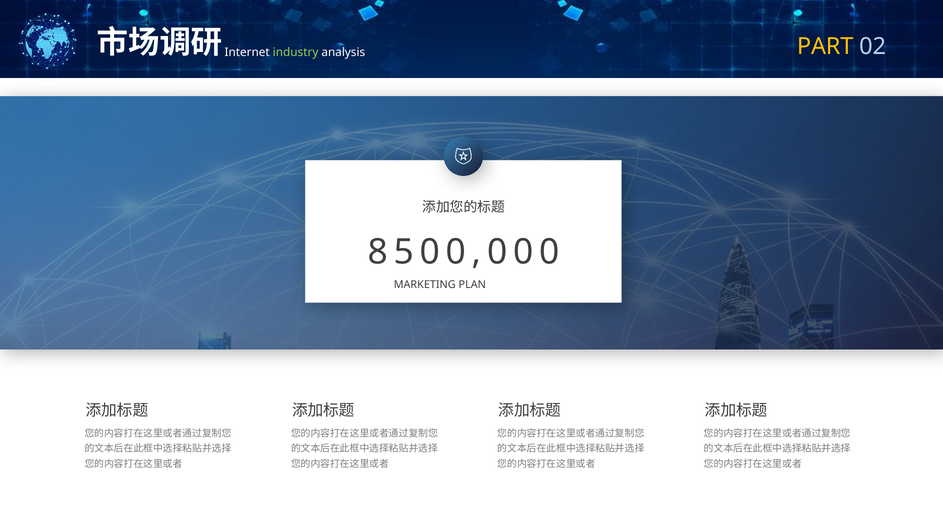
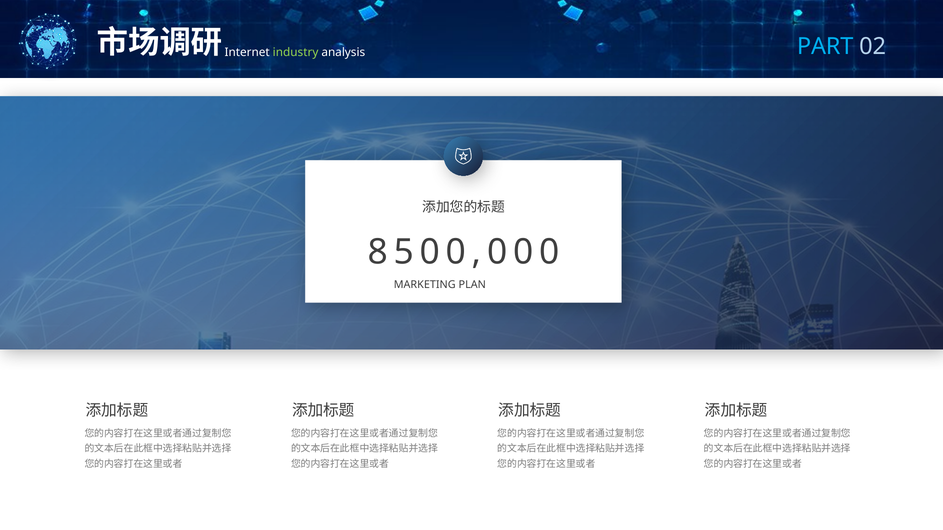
PART colour: yellow -> light blue (825, 47)
